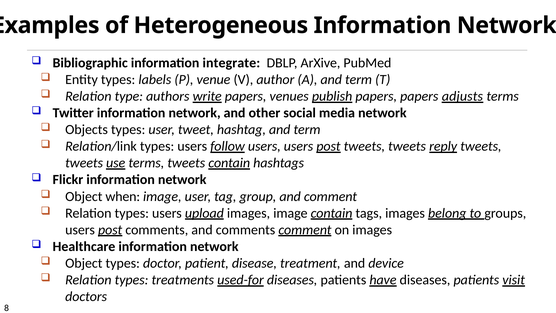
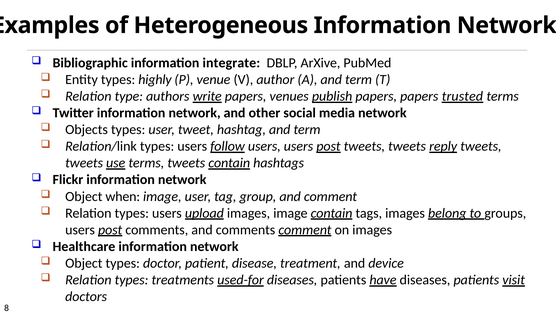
labels: labels -> highly (155, 80)
adjusts: adjusts -> trusted (462, 96)
